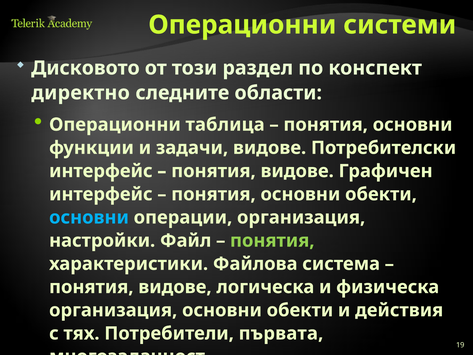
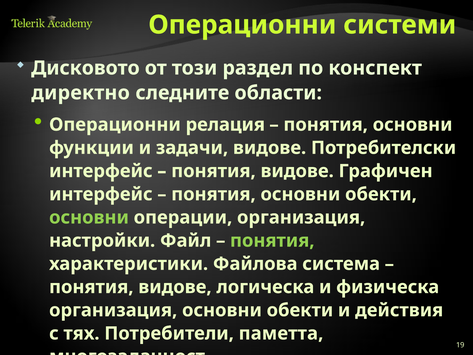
таблица: таблица -> релация (225, 125)
основни colour: light blue -> light green (89, 217)
първата: първата -> паметта (281, 333)
